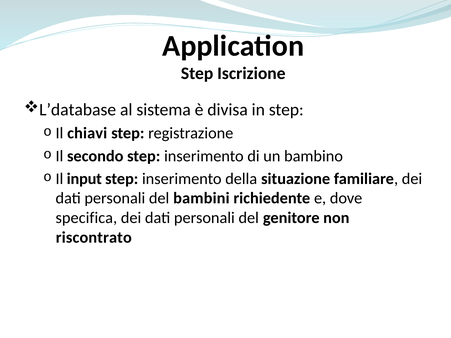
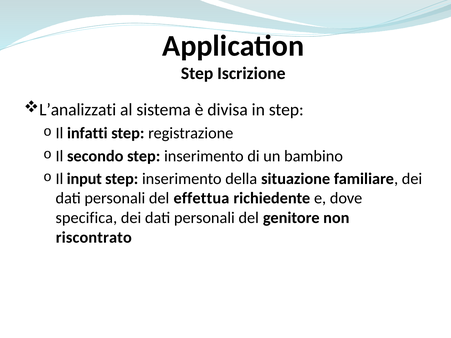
L’database: L’database -> L’analizzati (78, 110)
chiavi: chiavi -> infatti (87, 133)
bambini: bambini -> effettua (201, 198)
